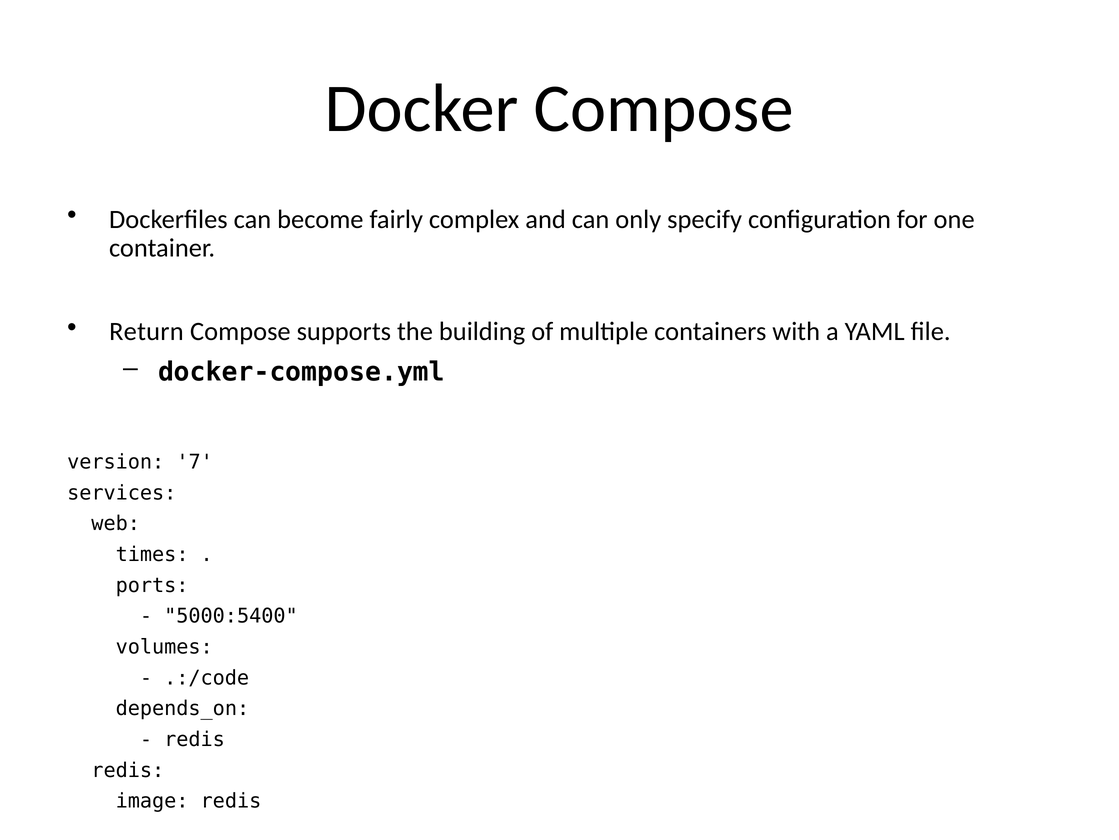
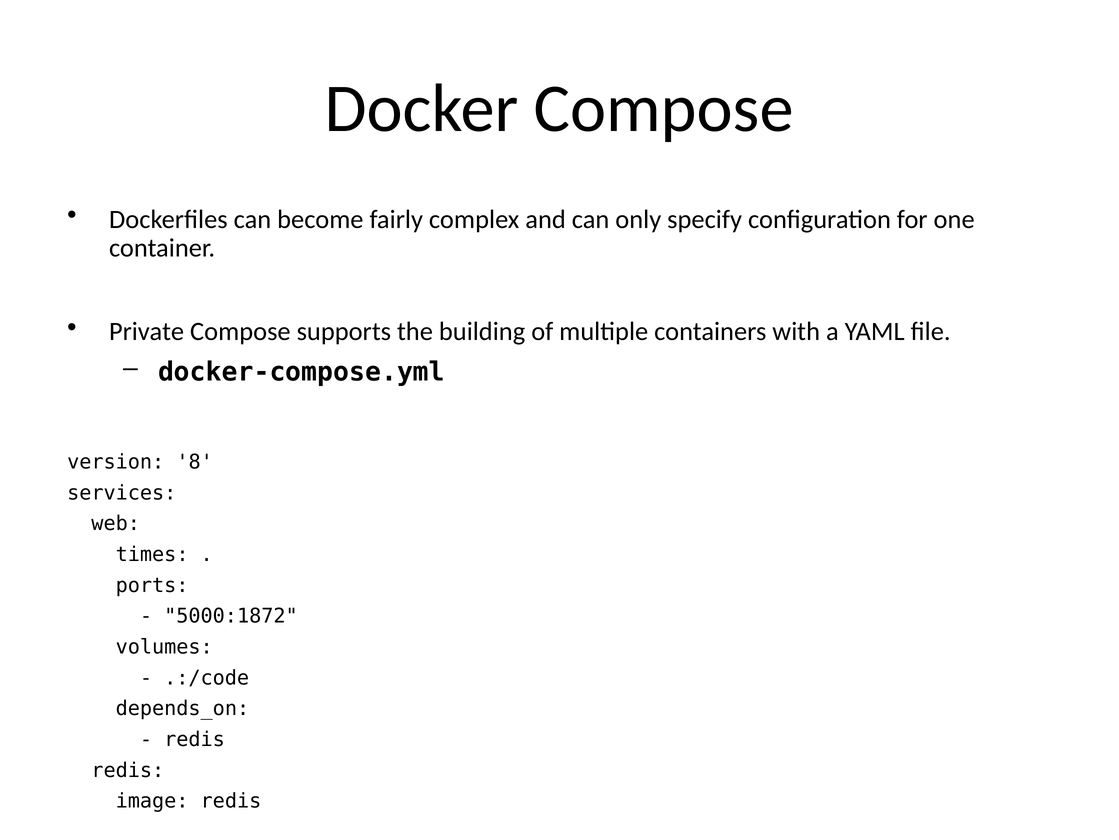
Return: Return -> Private (147, 331)
7: 7 -> 8 (195, 462)
5000:5400: 5000:5400 -> 5000:1872 (231, 616)
